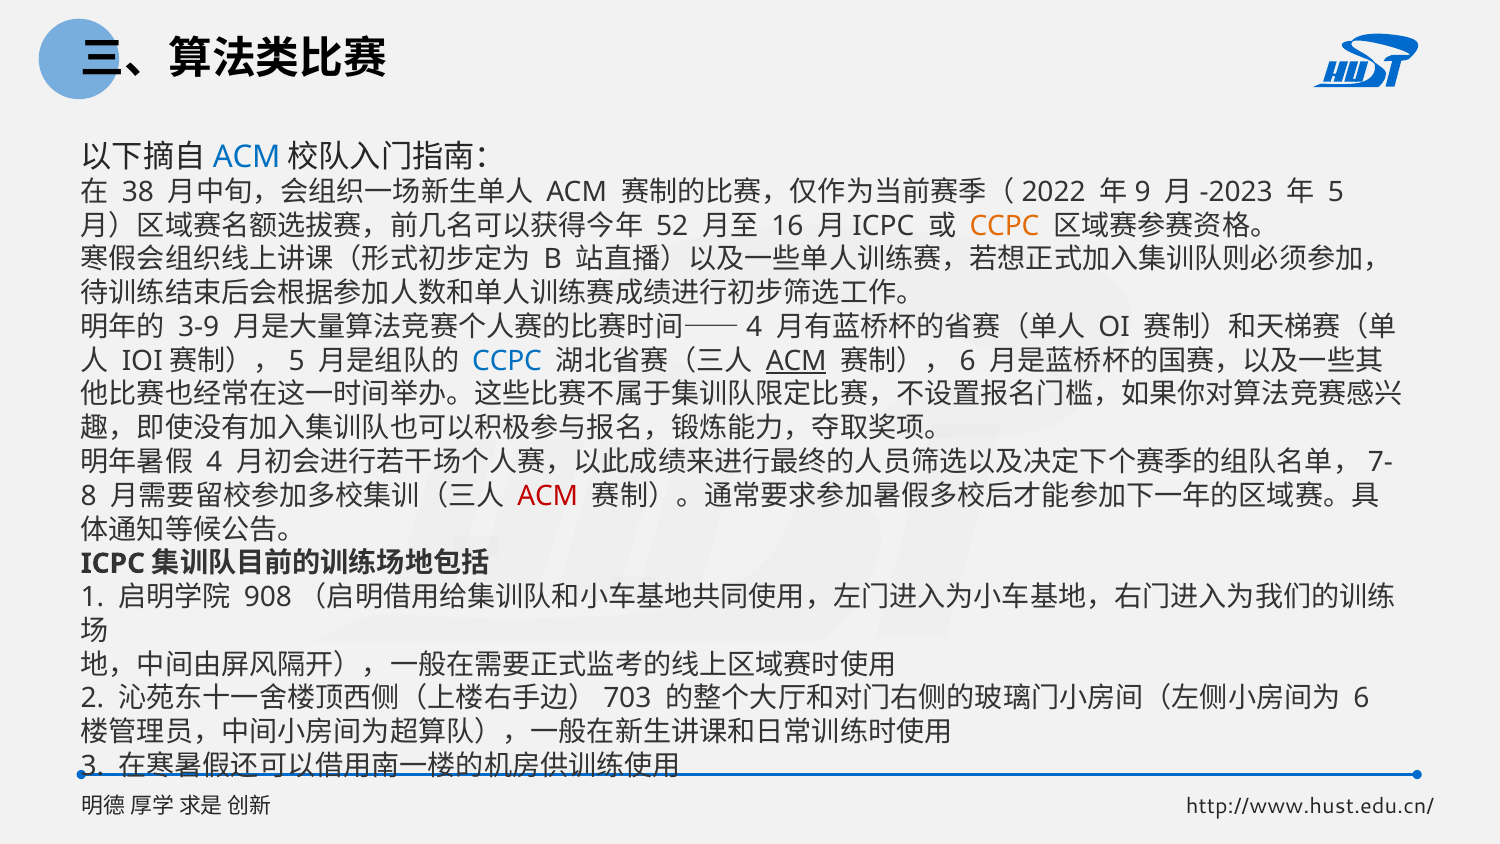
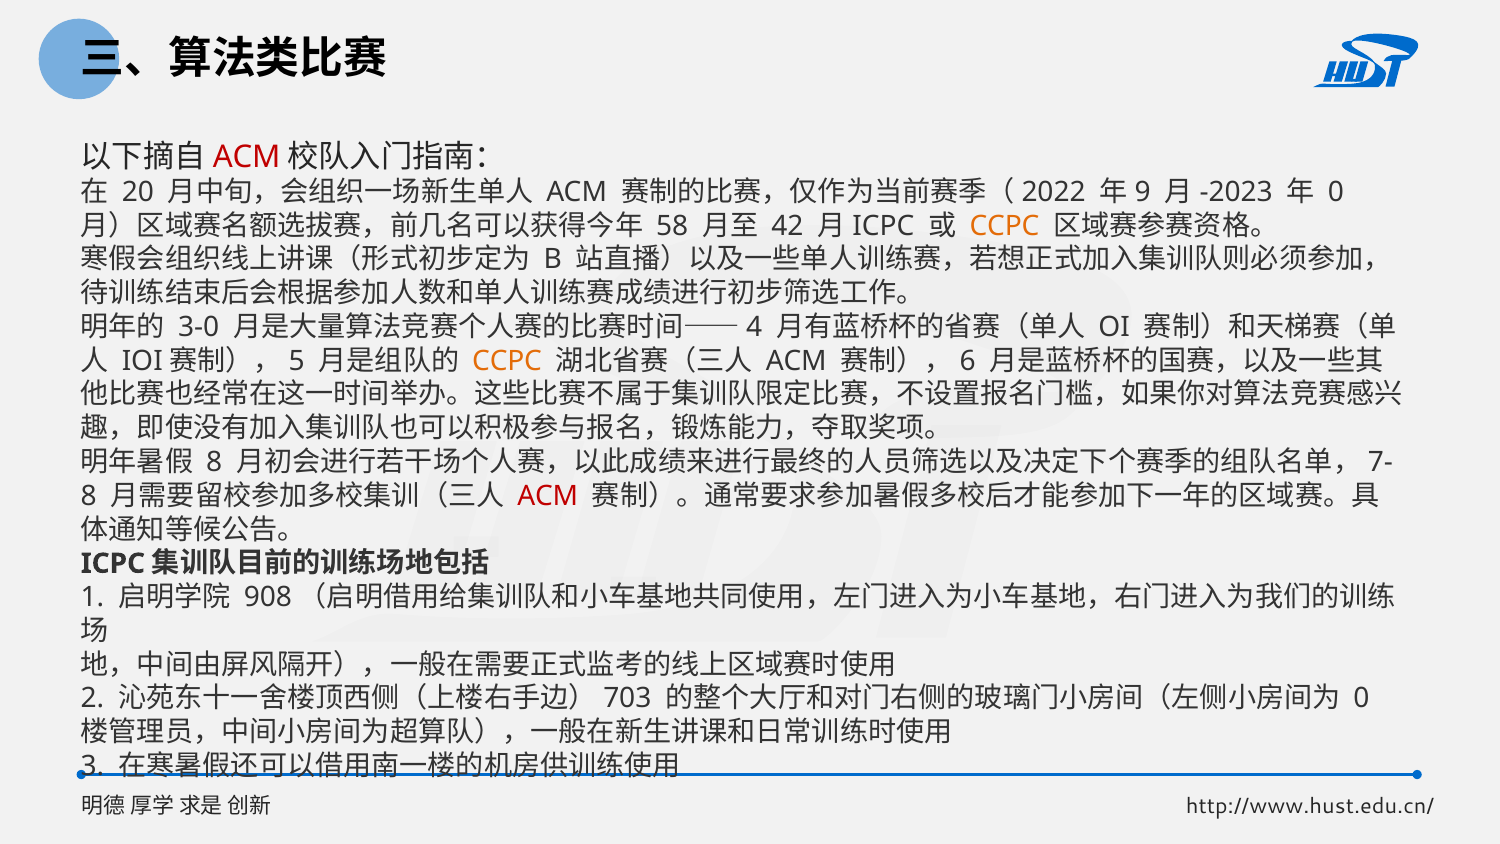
ACM colour: blue -> red (247, 157)
38: 38 -> 20 (138, 192)
5: 5 -> 0 (1336, 192)
52: 52 -> 58 (672, 226)
16: 16 -> 42 (788, 226)
3-9: 3-9 -> 3-0 (199, 327)
CCPC colour: blue -> orange (507, 361)
ACM underline: present -> none (796, 361)
4: 4 -> 8 (214, 462)
6: 6 -> 0 (1361, 698)
